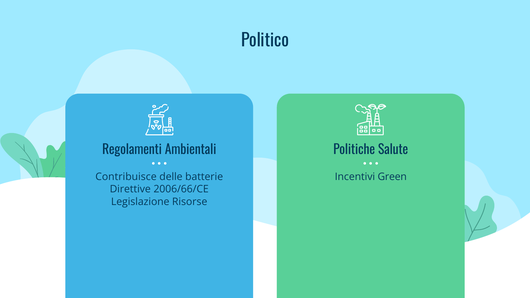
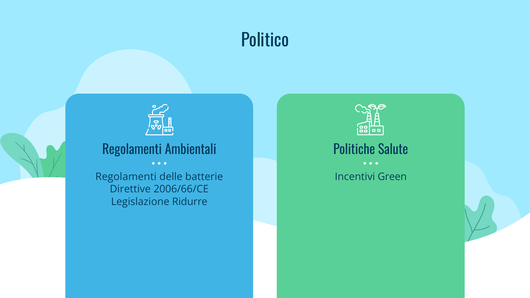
Contribuisce: Contribuisce -> Regolamenti (126, 177)
Risorse: Risorse -> Ridurre (190, 202)
